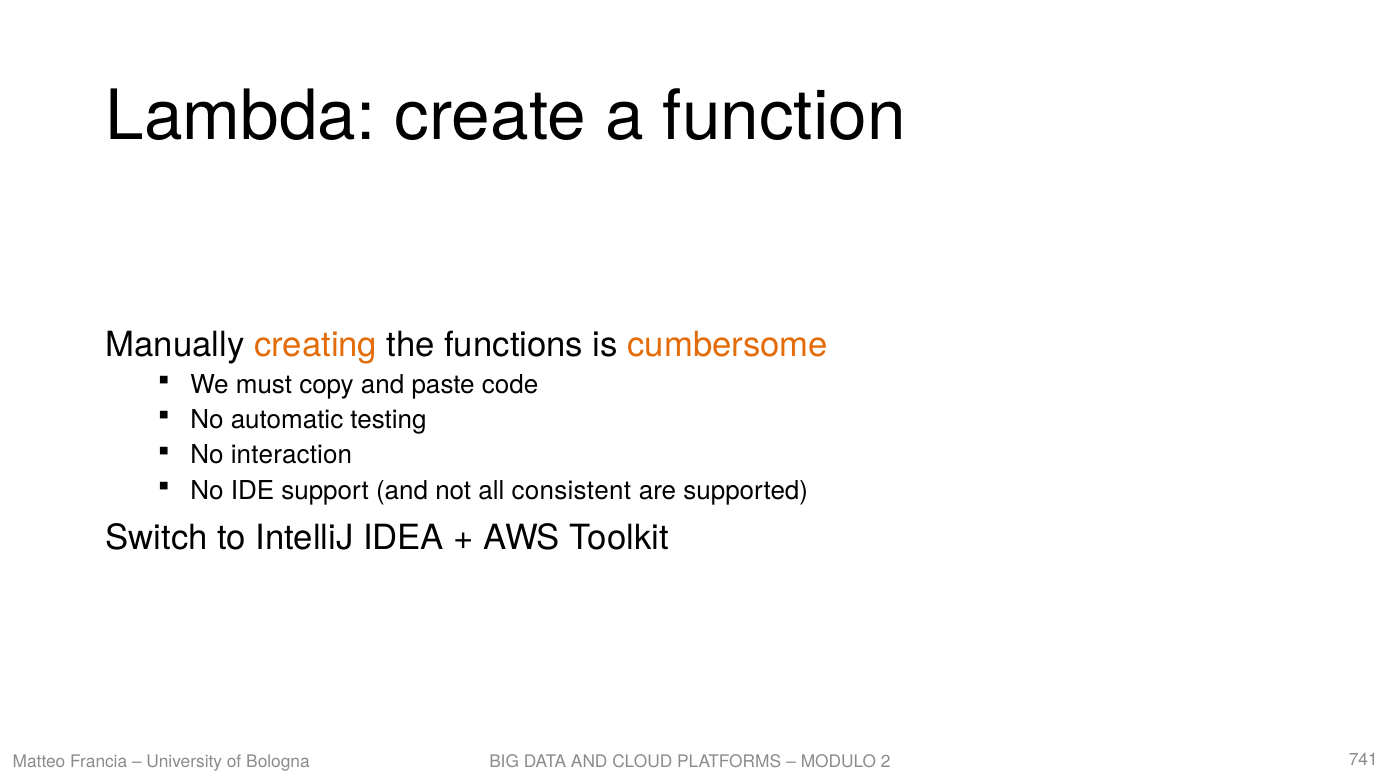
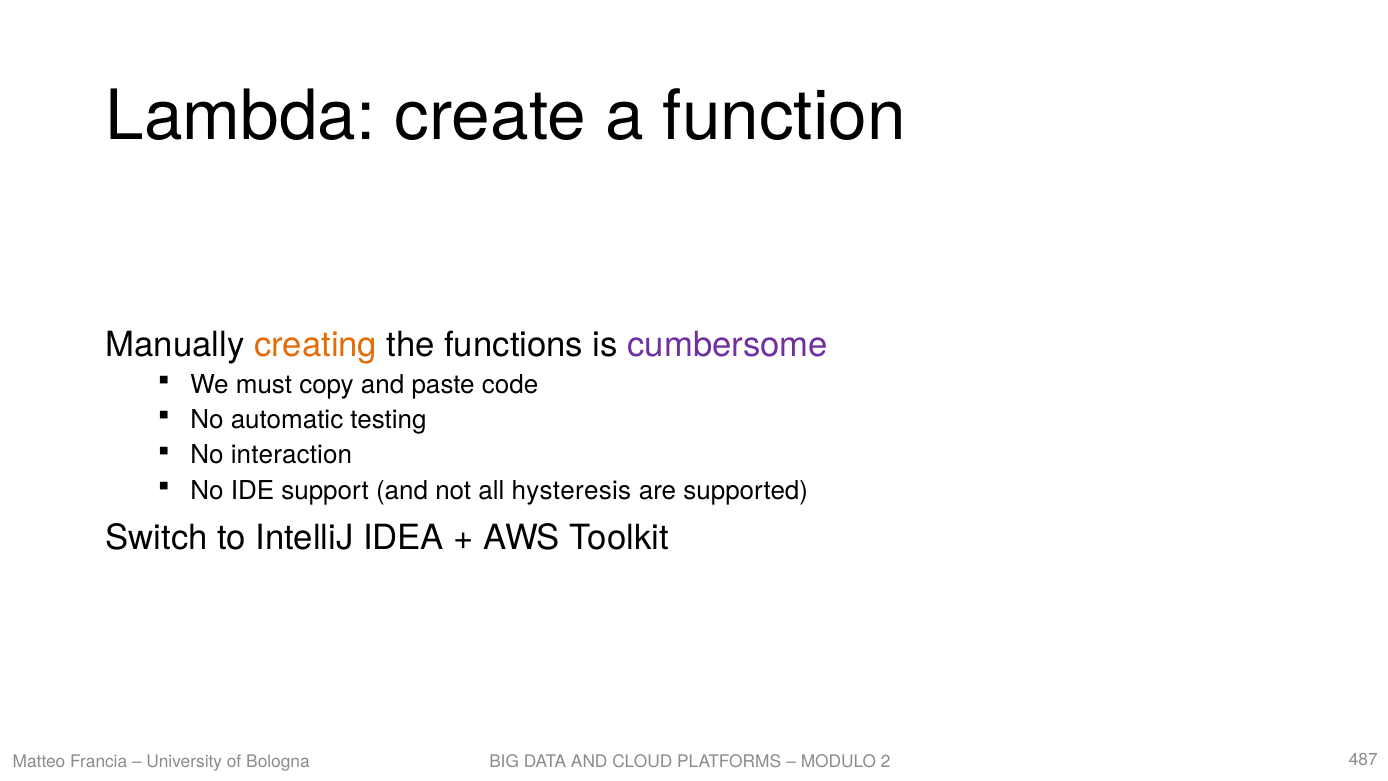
cumbersome colour: orange -> purple (728, 344)
consistent: consistent -> hysteresis (571, 490)
741: 741 -> 487 (1363, 759)
